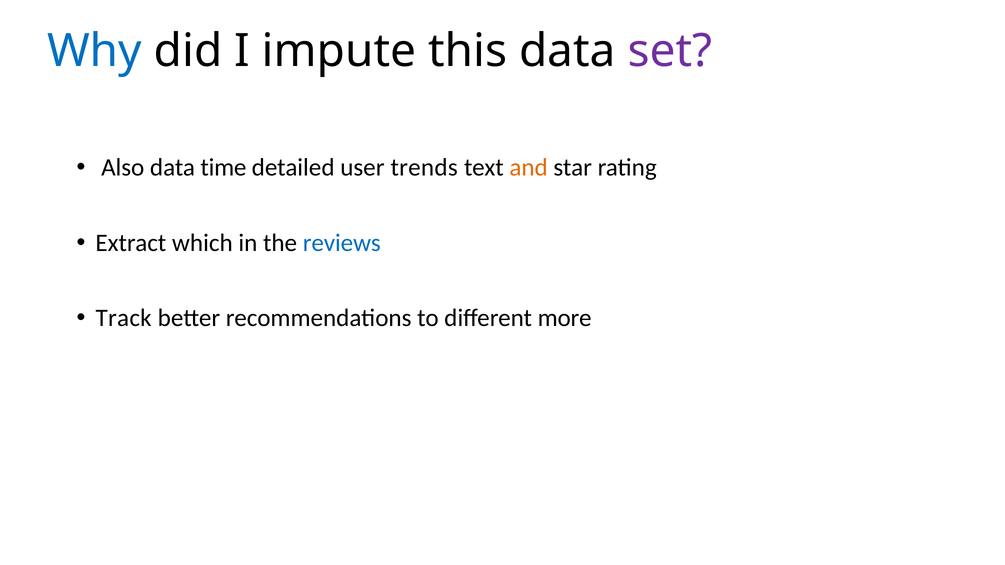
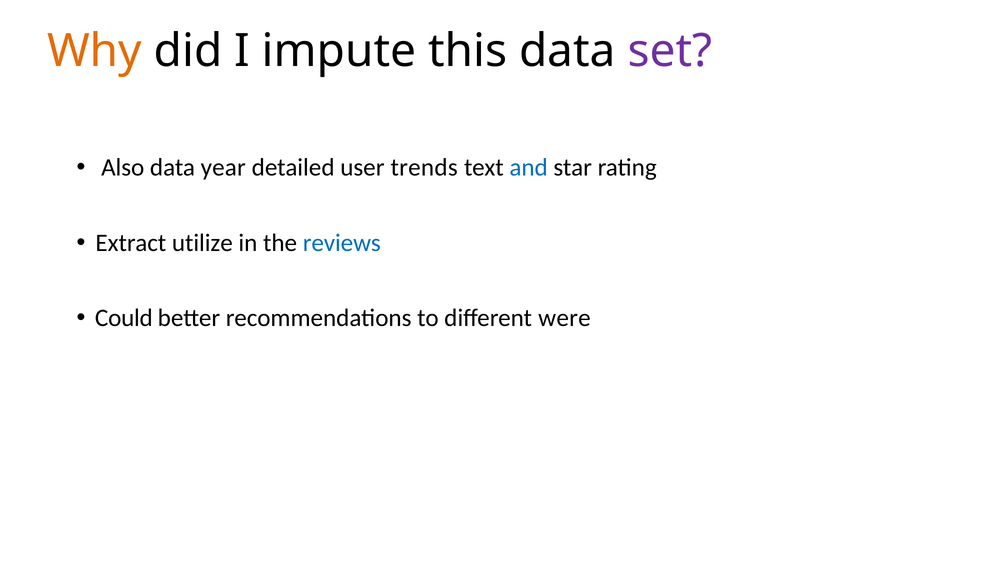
Why colour: blue -> orange (94, 51)
time: time -> year (223, 168)
and colour: orange -> blue (529, 168)
which: which -> utilize (202, 243)
Track: Track -> Could (124, 318)
more: more -> were (564, 318)
